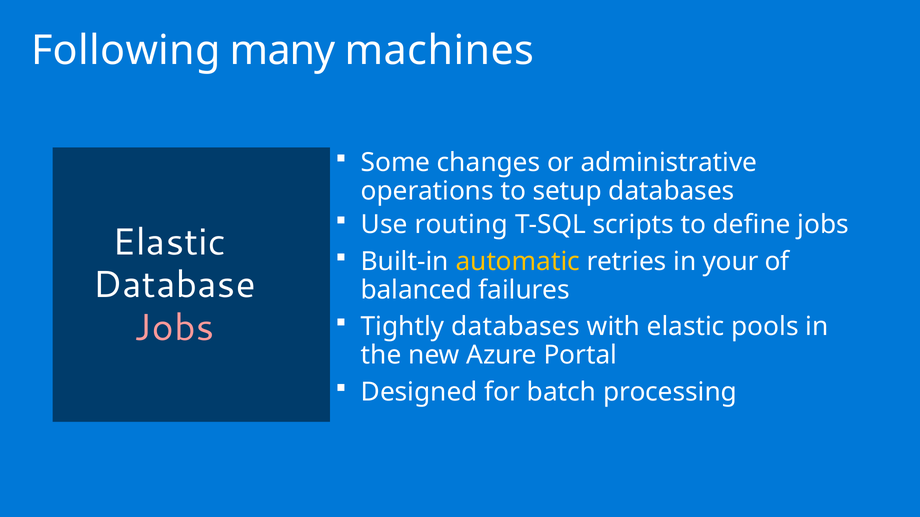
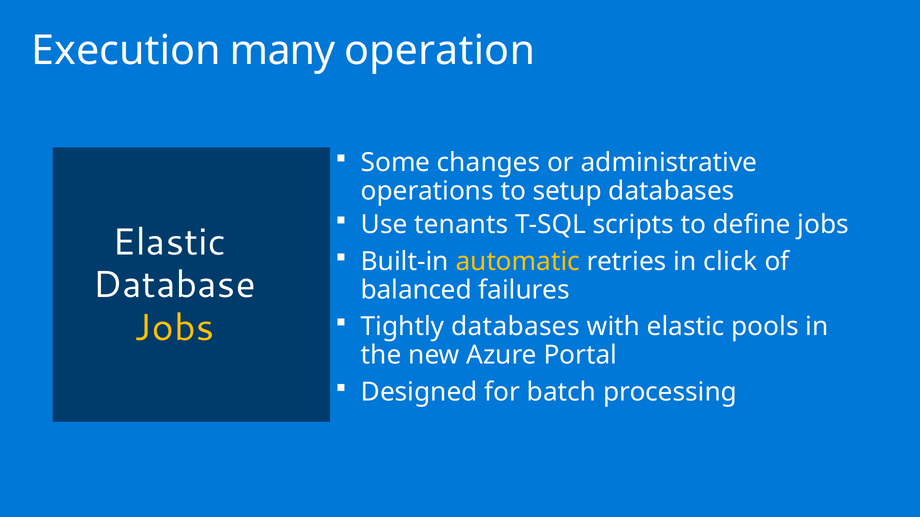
Following: Following -> Execution (126, 51)
machines: machines -> operation (440, 51)
routing: routing -> tenants (461, 225)
your: your -> click (730, 262)
Jobs colour: pink -> yellow (174, 328)
